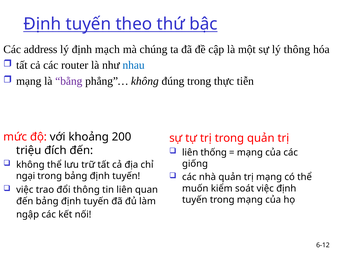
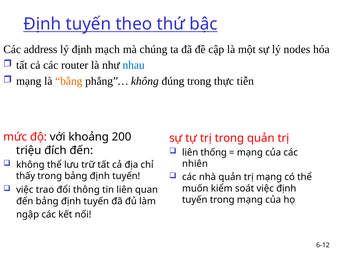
lý thông: thông -> nodes (297, 49)
bằng colour: purple -> orange (69, 81)
giống: giống -> nhiên (195, 164)
ngại: ngại -> thấy (26, 176)
